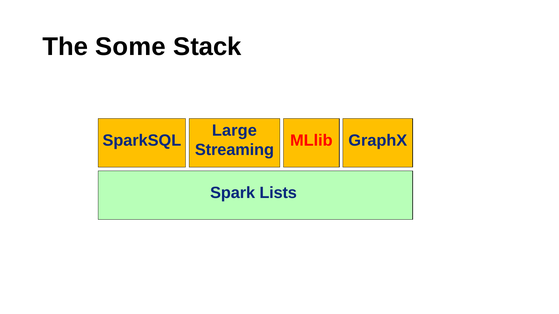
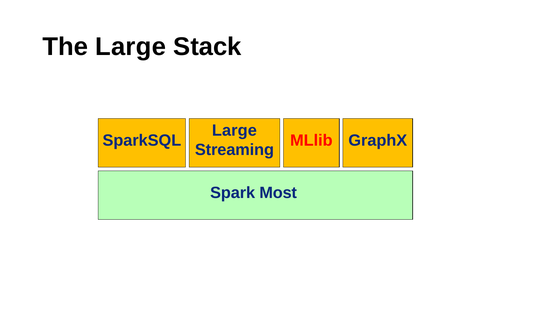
The Some: Some -> Large (131, 47)
Lists: Lists -> Most (278, 193)
